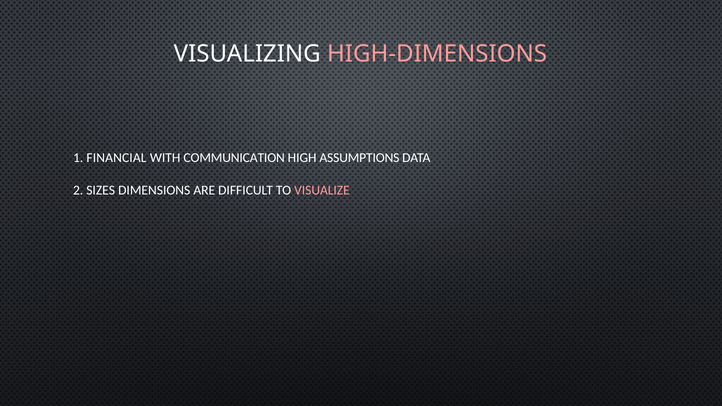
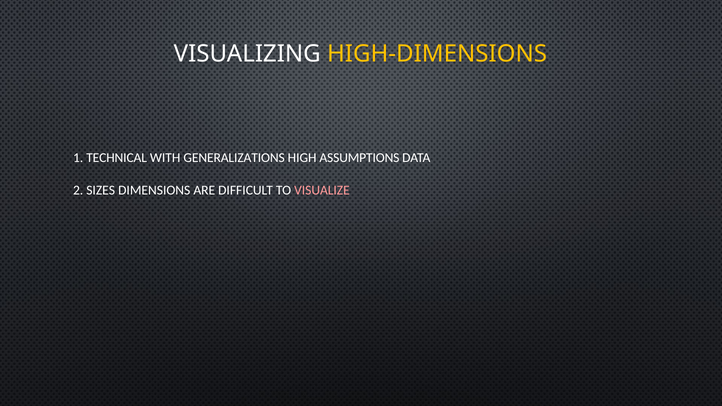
HIGH-DIMENSIONS colour: pink -> yellow (437, 54)
FINANCIAL: FINANCIAL -> TECHNICAL (117, 158)
COMMUNICATION: COMMUNICATION -> GENERALIZATIONS (234, 158)
